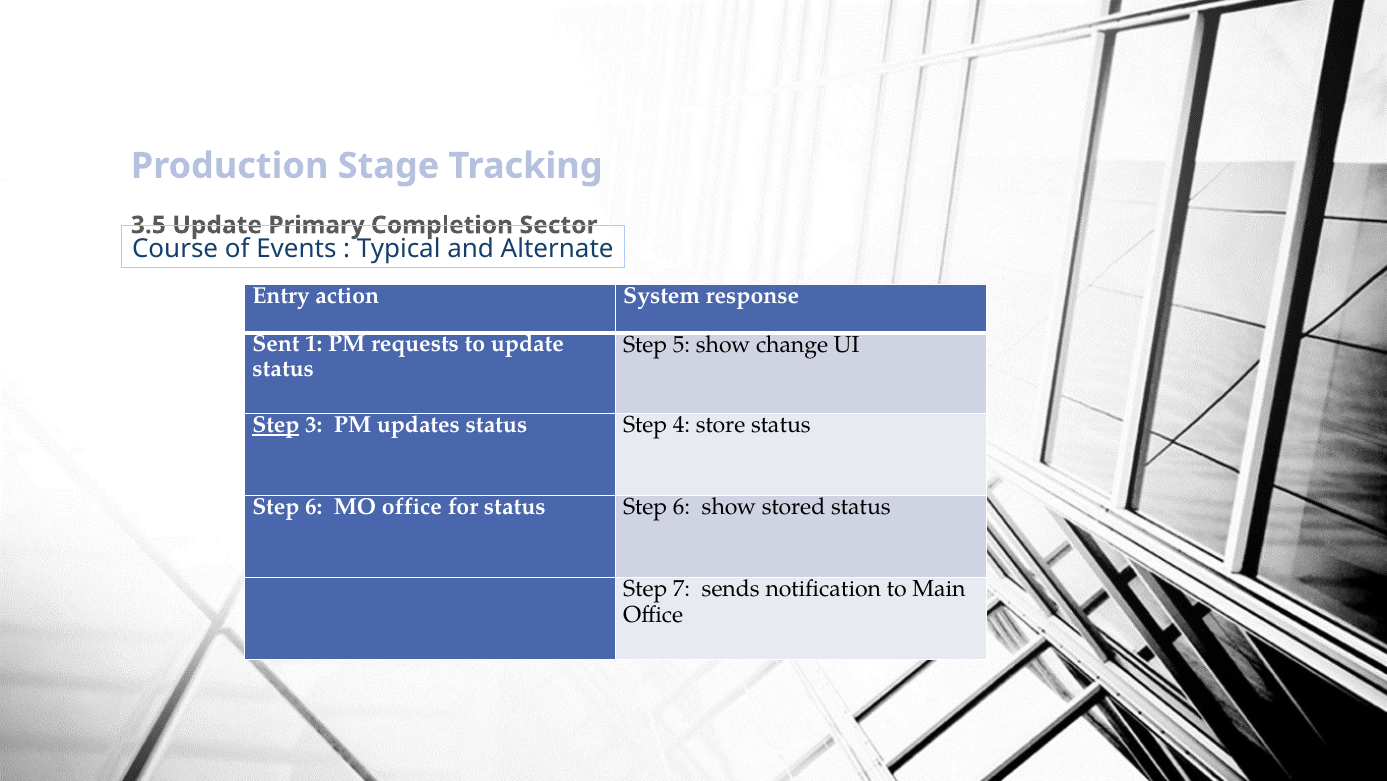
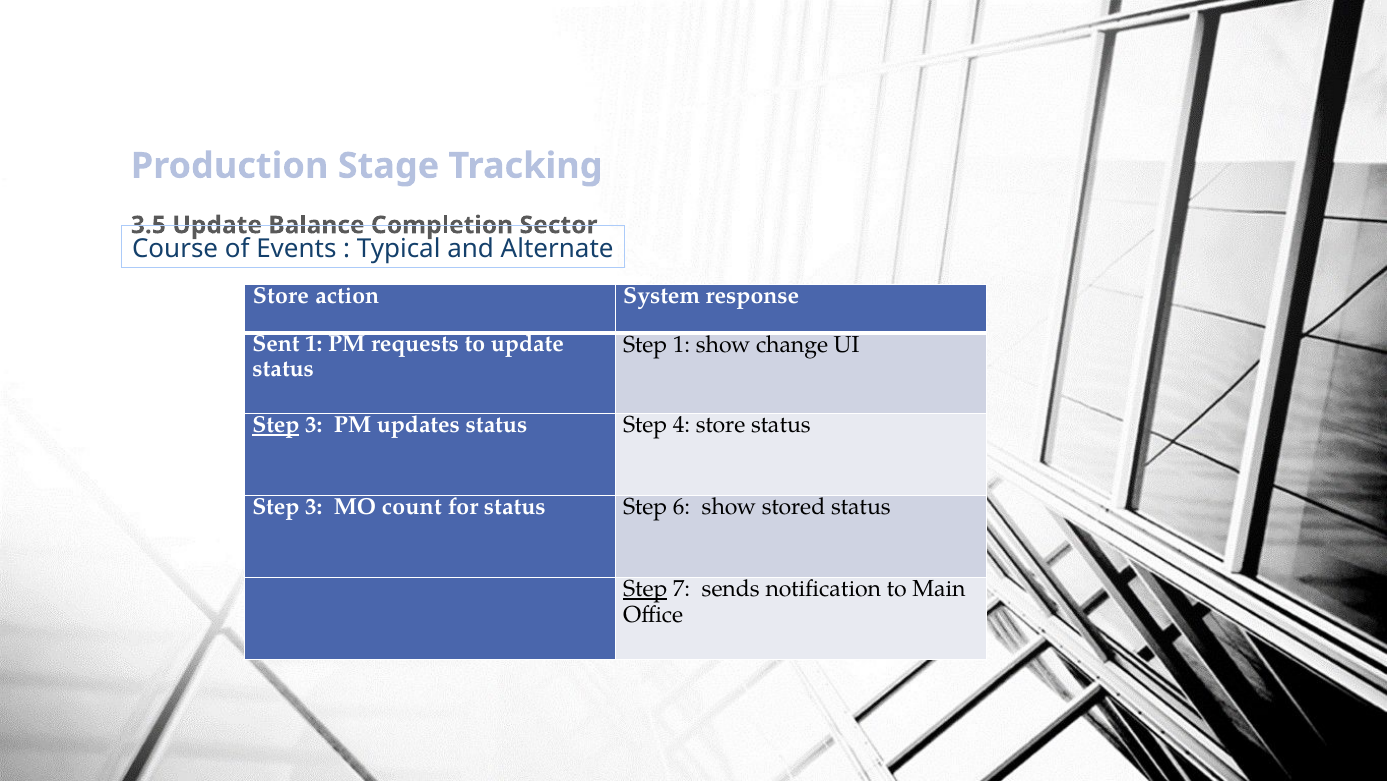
Primary: Primary -> Balance (317, 225)
Entry: Entry -> Store (281, 295)
Step 5: 5 -> 1 (682, 344)
6: 6 -> 3 (314, 506)
MO office: office -> count (412, 506)
Step underline: none -> present (645, 589)
